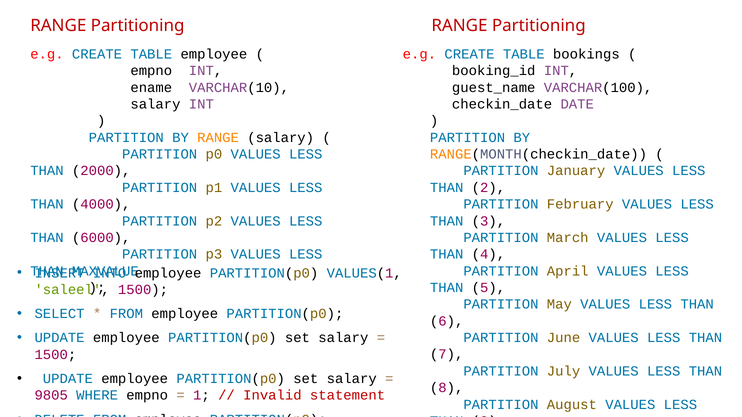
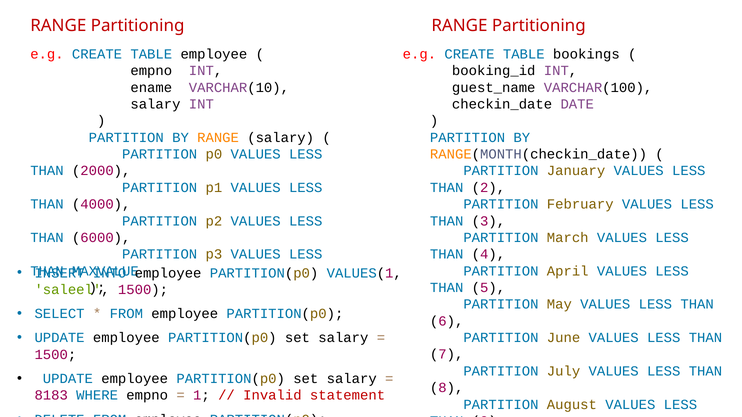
9805: 9805 -> 8183 (51, 396)
